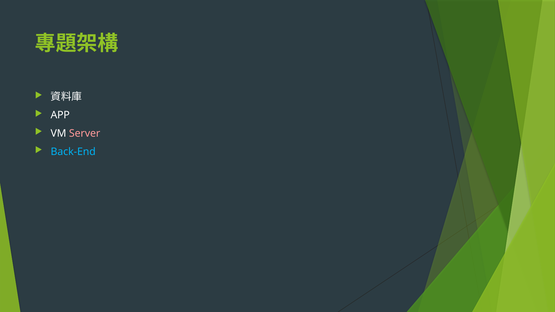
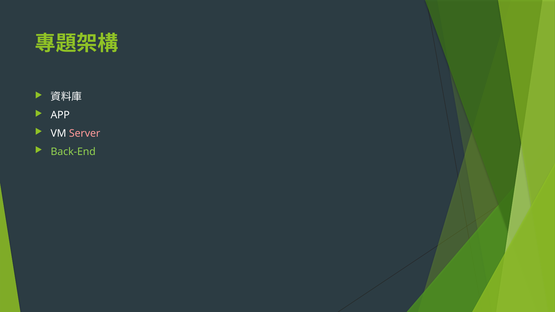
Back-End colour: light blue -> light green (73, 152)
